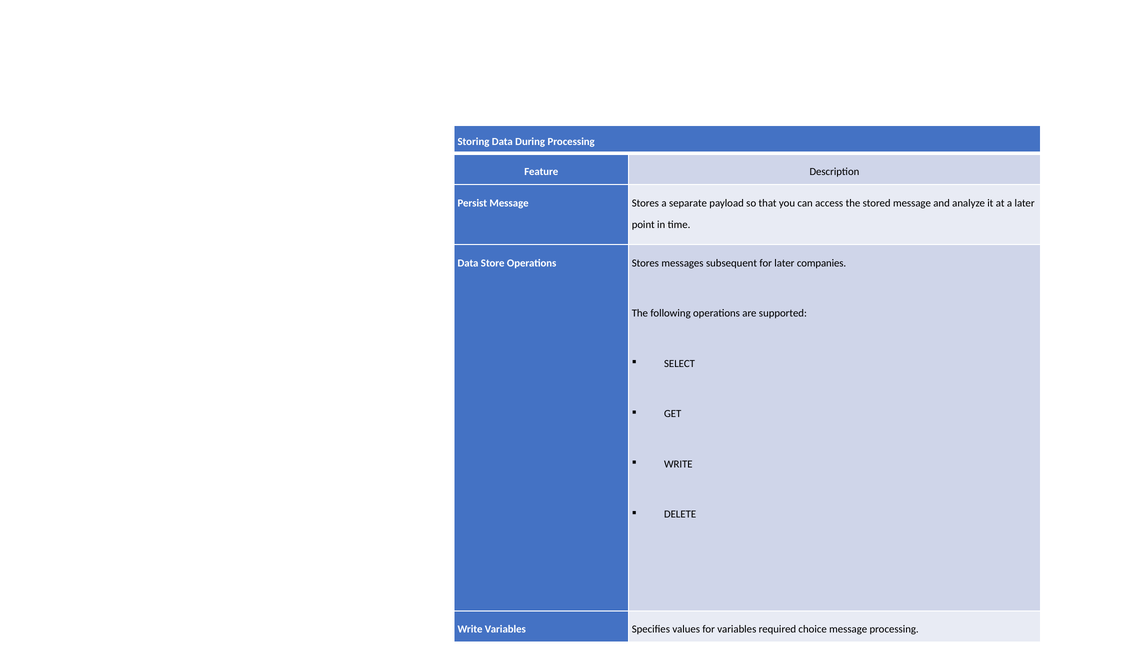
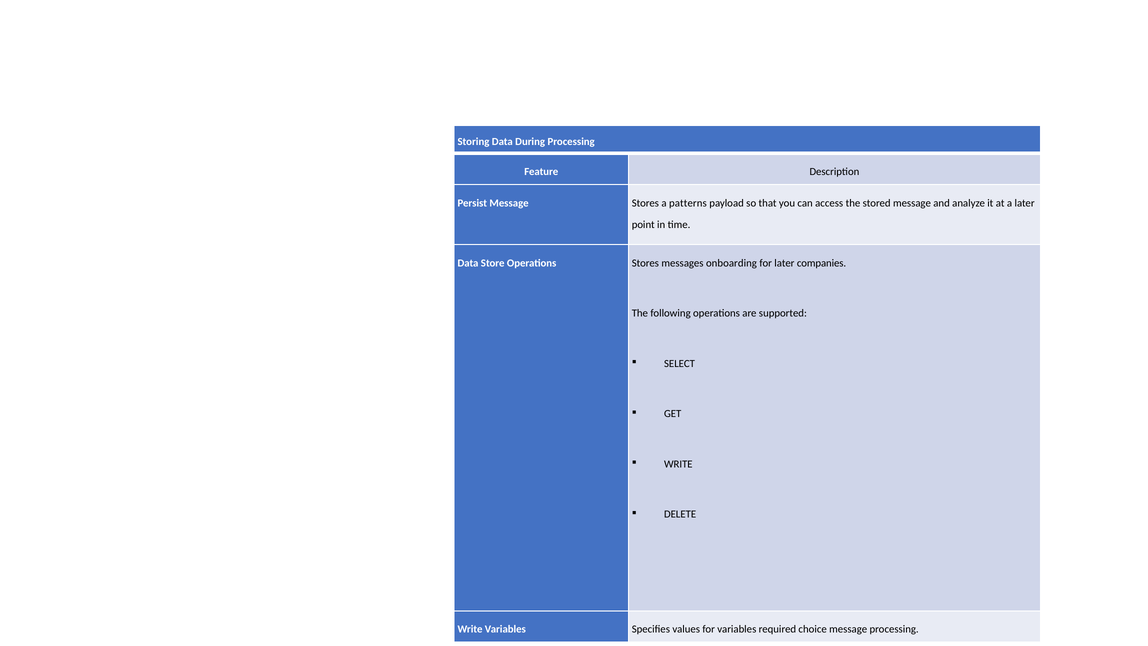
separate: separate -> patterns (688, 203)
subsequent: subsequent -> onboarding (731, 263)
